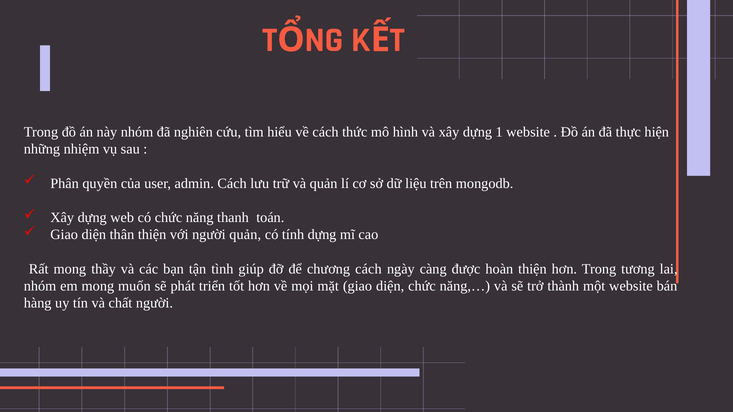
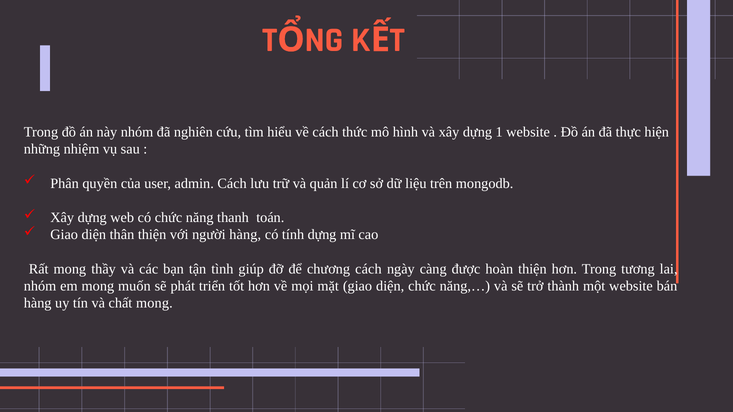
người quản: quản -> hàng (245, 235)
chất người: người -> mong (154, 303)
